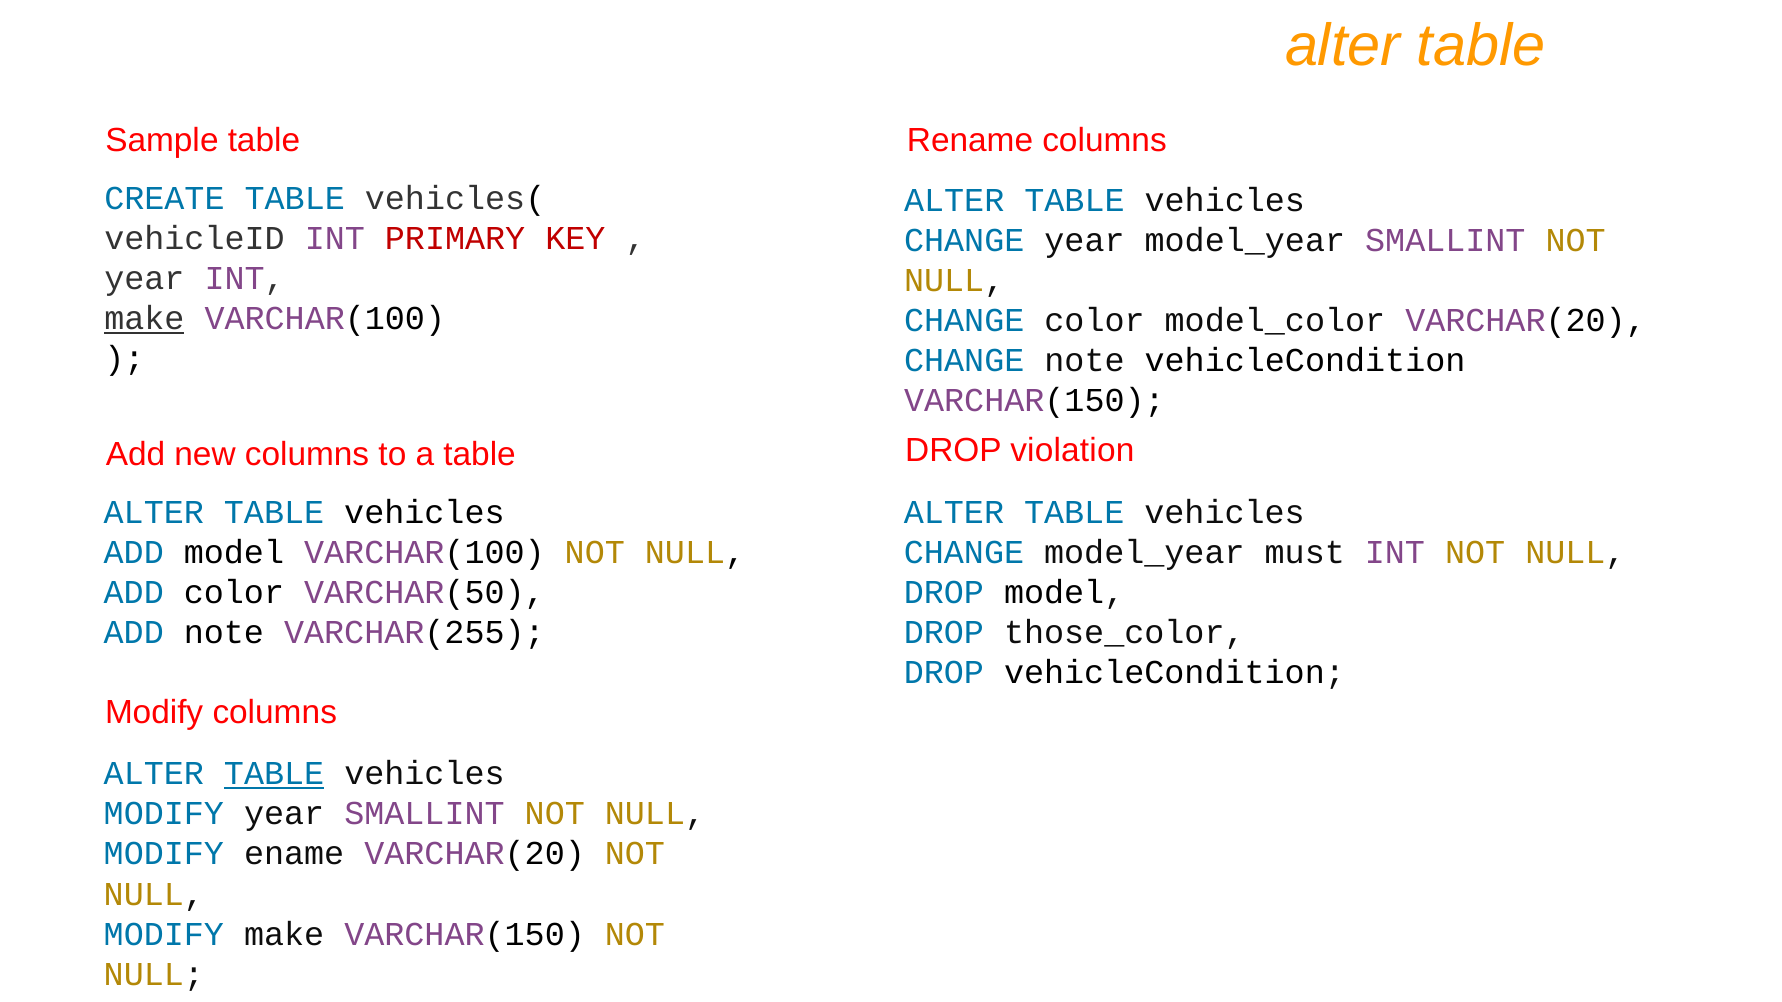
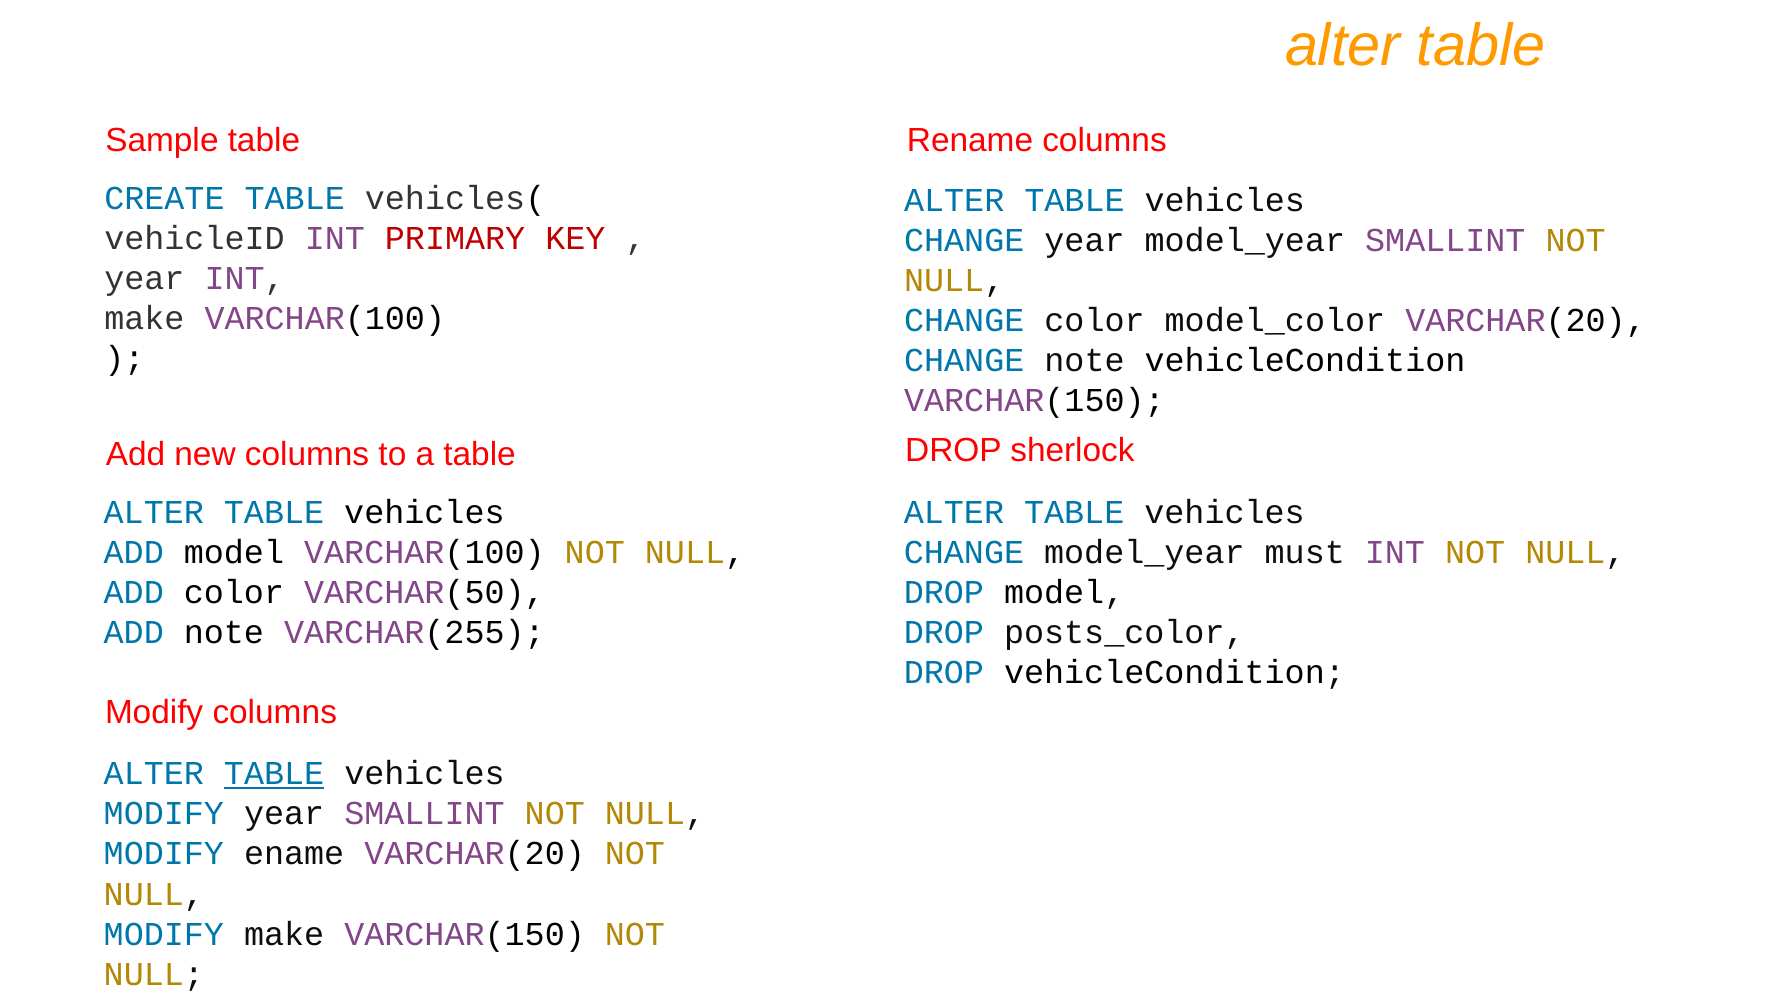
make underline: present -> none (144, 319)
violation: violation -> sherlock (1072, 451)
those_color: those_color -> posts_color (1124, 633)
